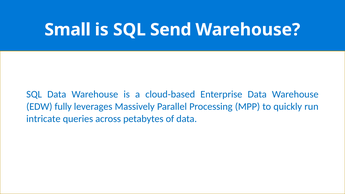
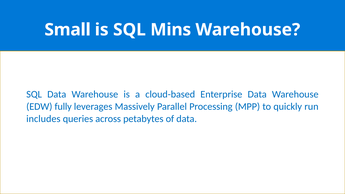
Send: Send -> Mins (171, 30)
intricate: intricate -> includes (43, 119)
